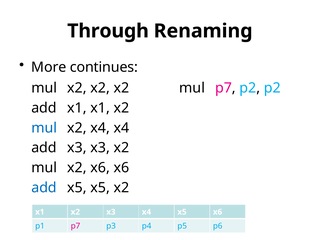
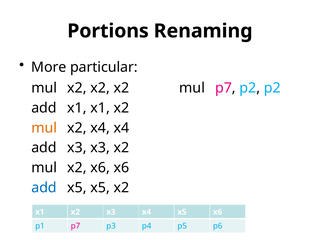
Through: Through -> Portions (108, 31)
continues: continues -> particular (104, 67)
mul colour: blue -> orange (44, 128)
